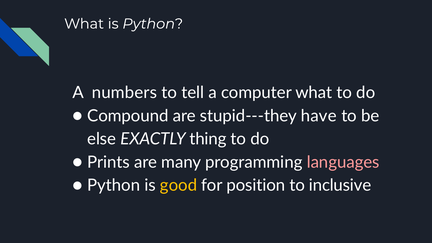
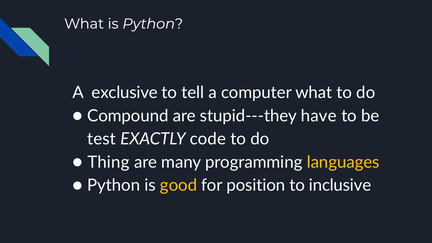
numbers: numbers -> exclusive (125, 93)
else: else -> test (102, 139)
thing: thing -> code (208, 139)
Prints: Prints -> Thing (108, 162)
languages colour: pink -> yellow (343, 162)
